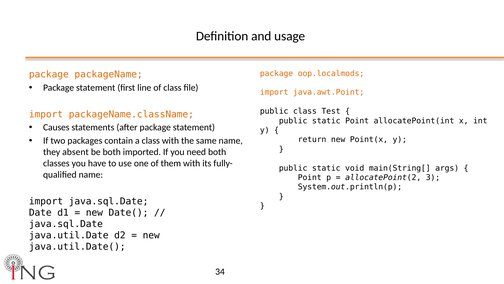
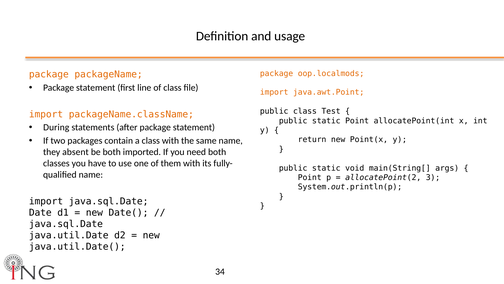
Causes: Causes -> During (56, 127)
